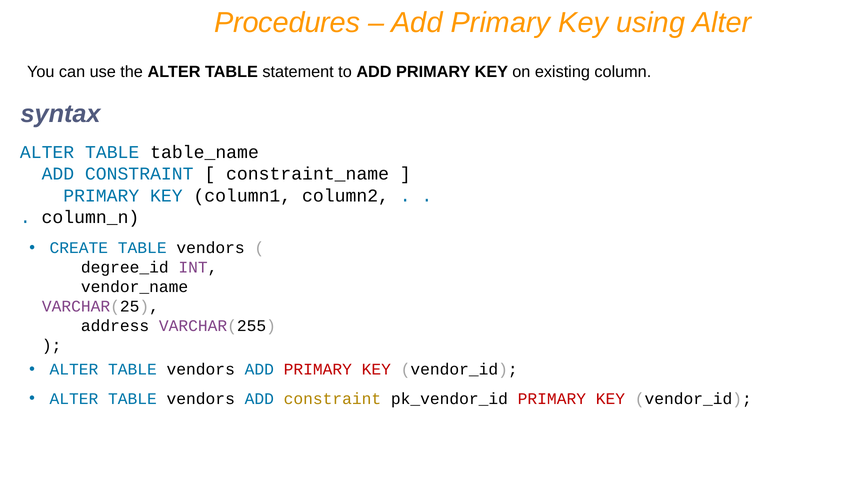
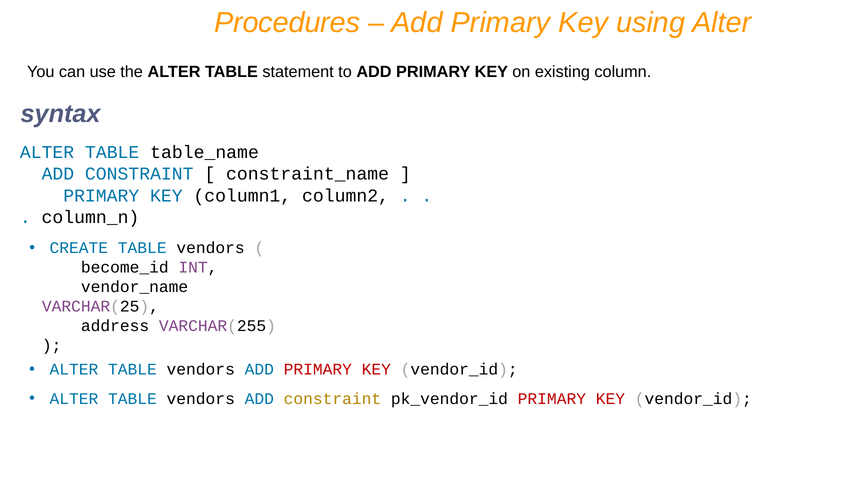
degree_id: degree_id -> become_id (125, 268)
